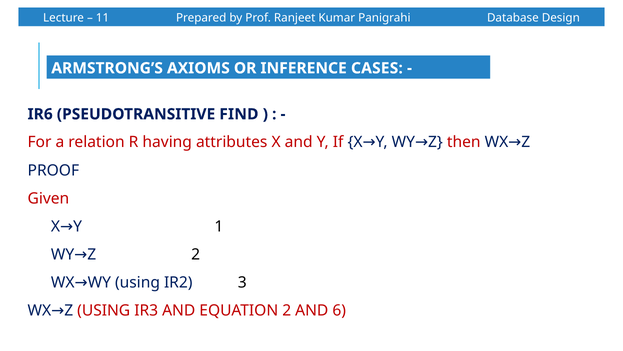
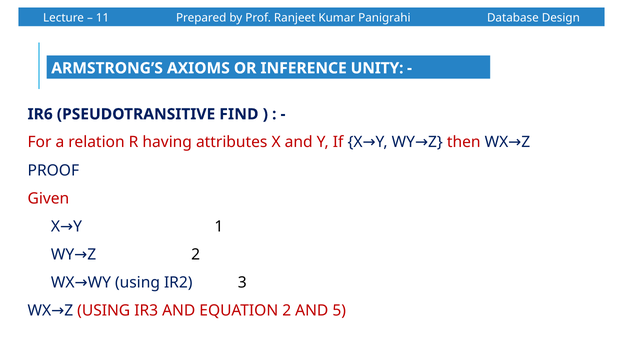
CASES: CASES -> UNITY (377, 68)
6: 6 -> 5 (339, 310)
